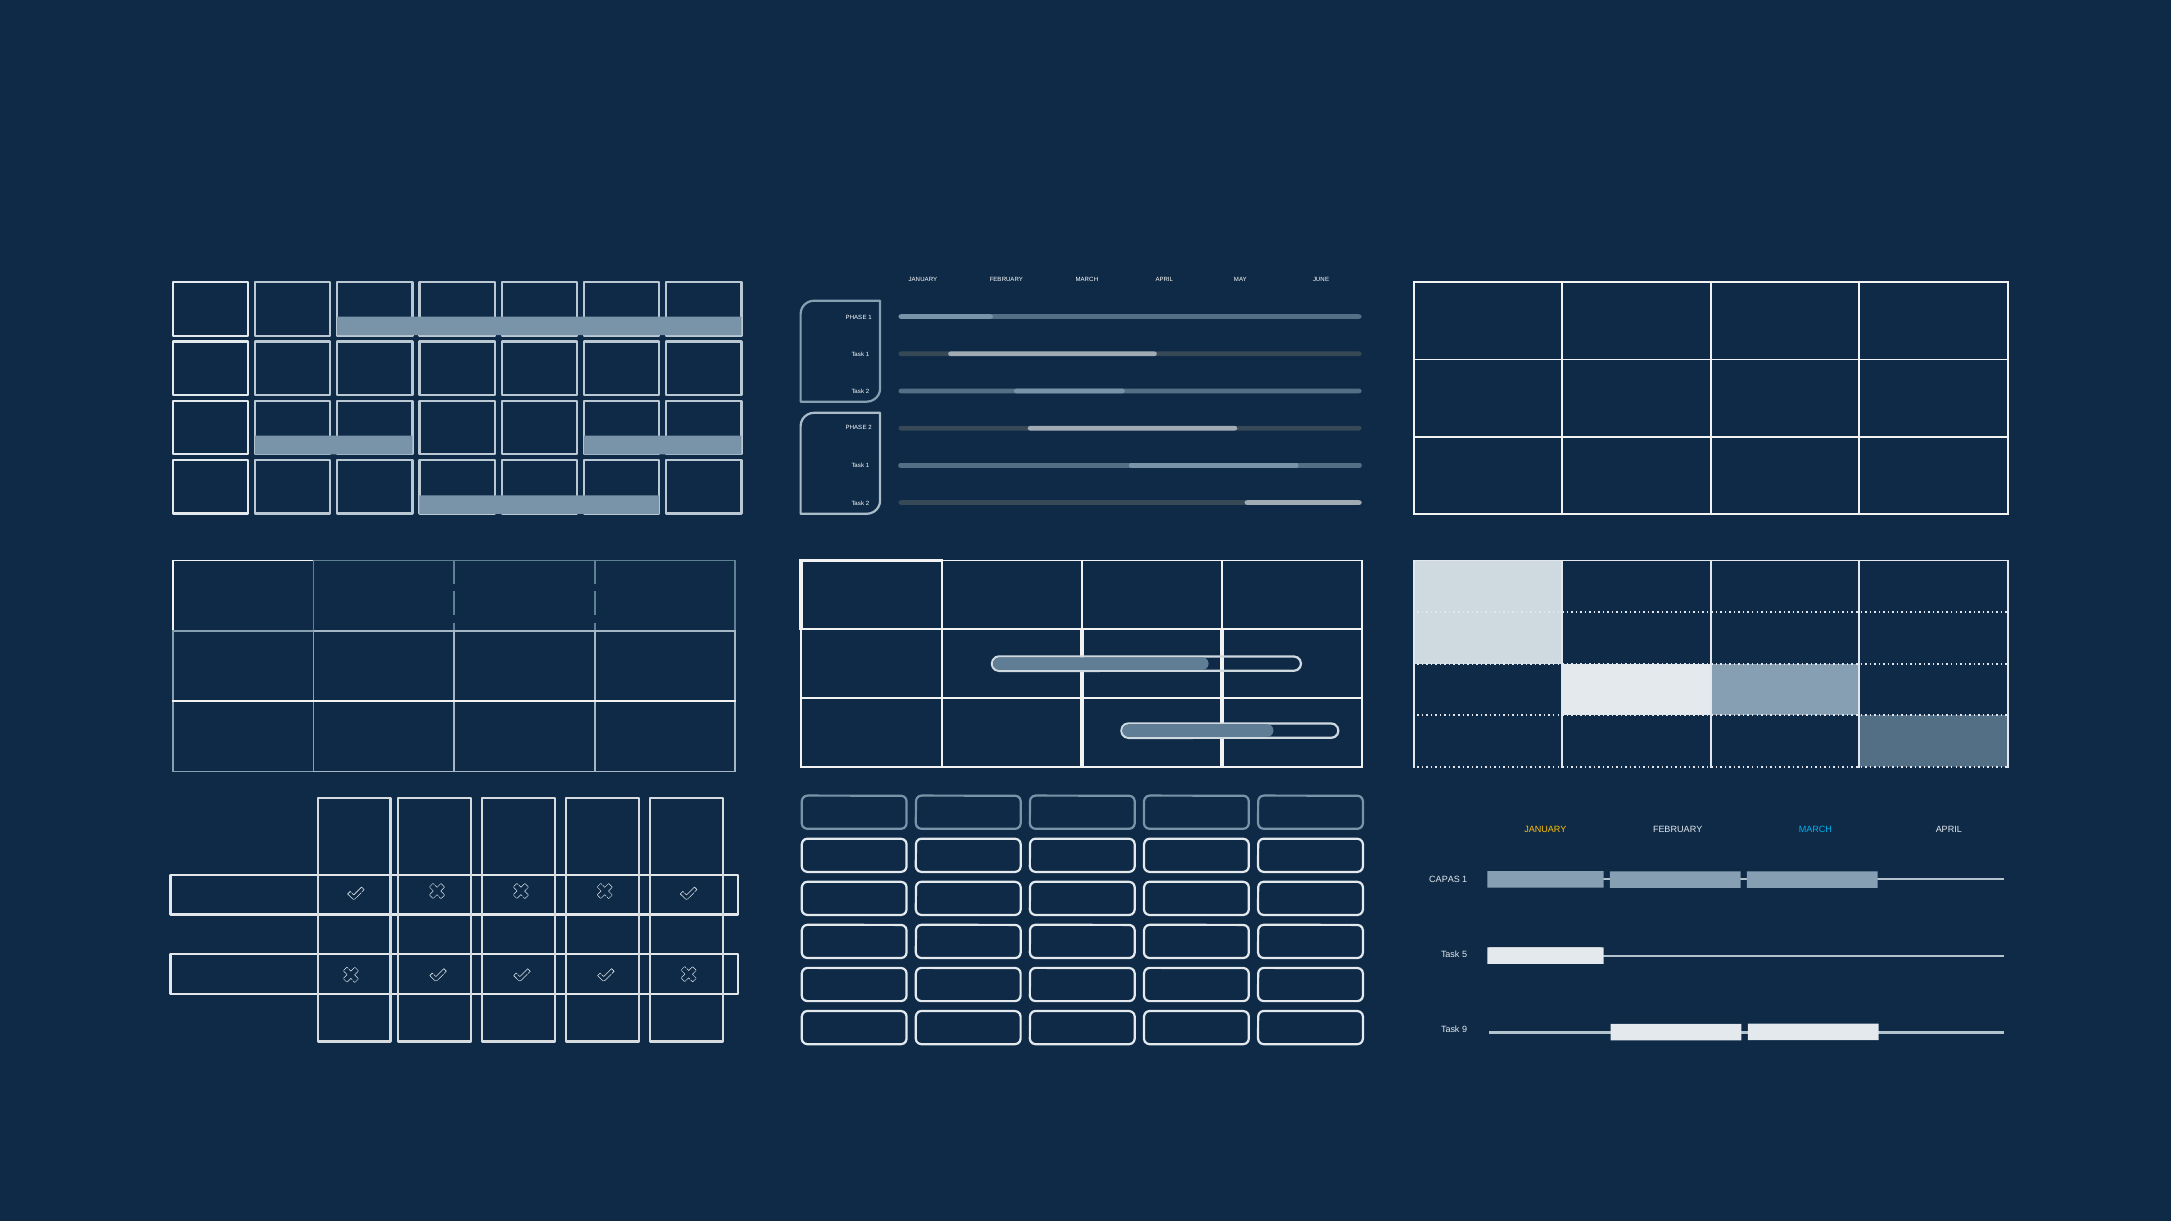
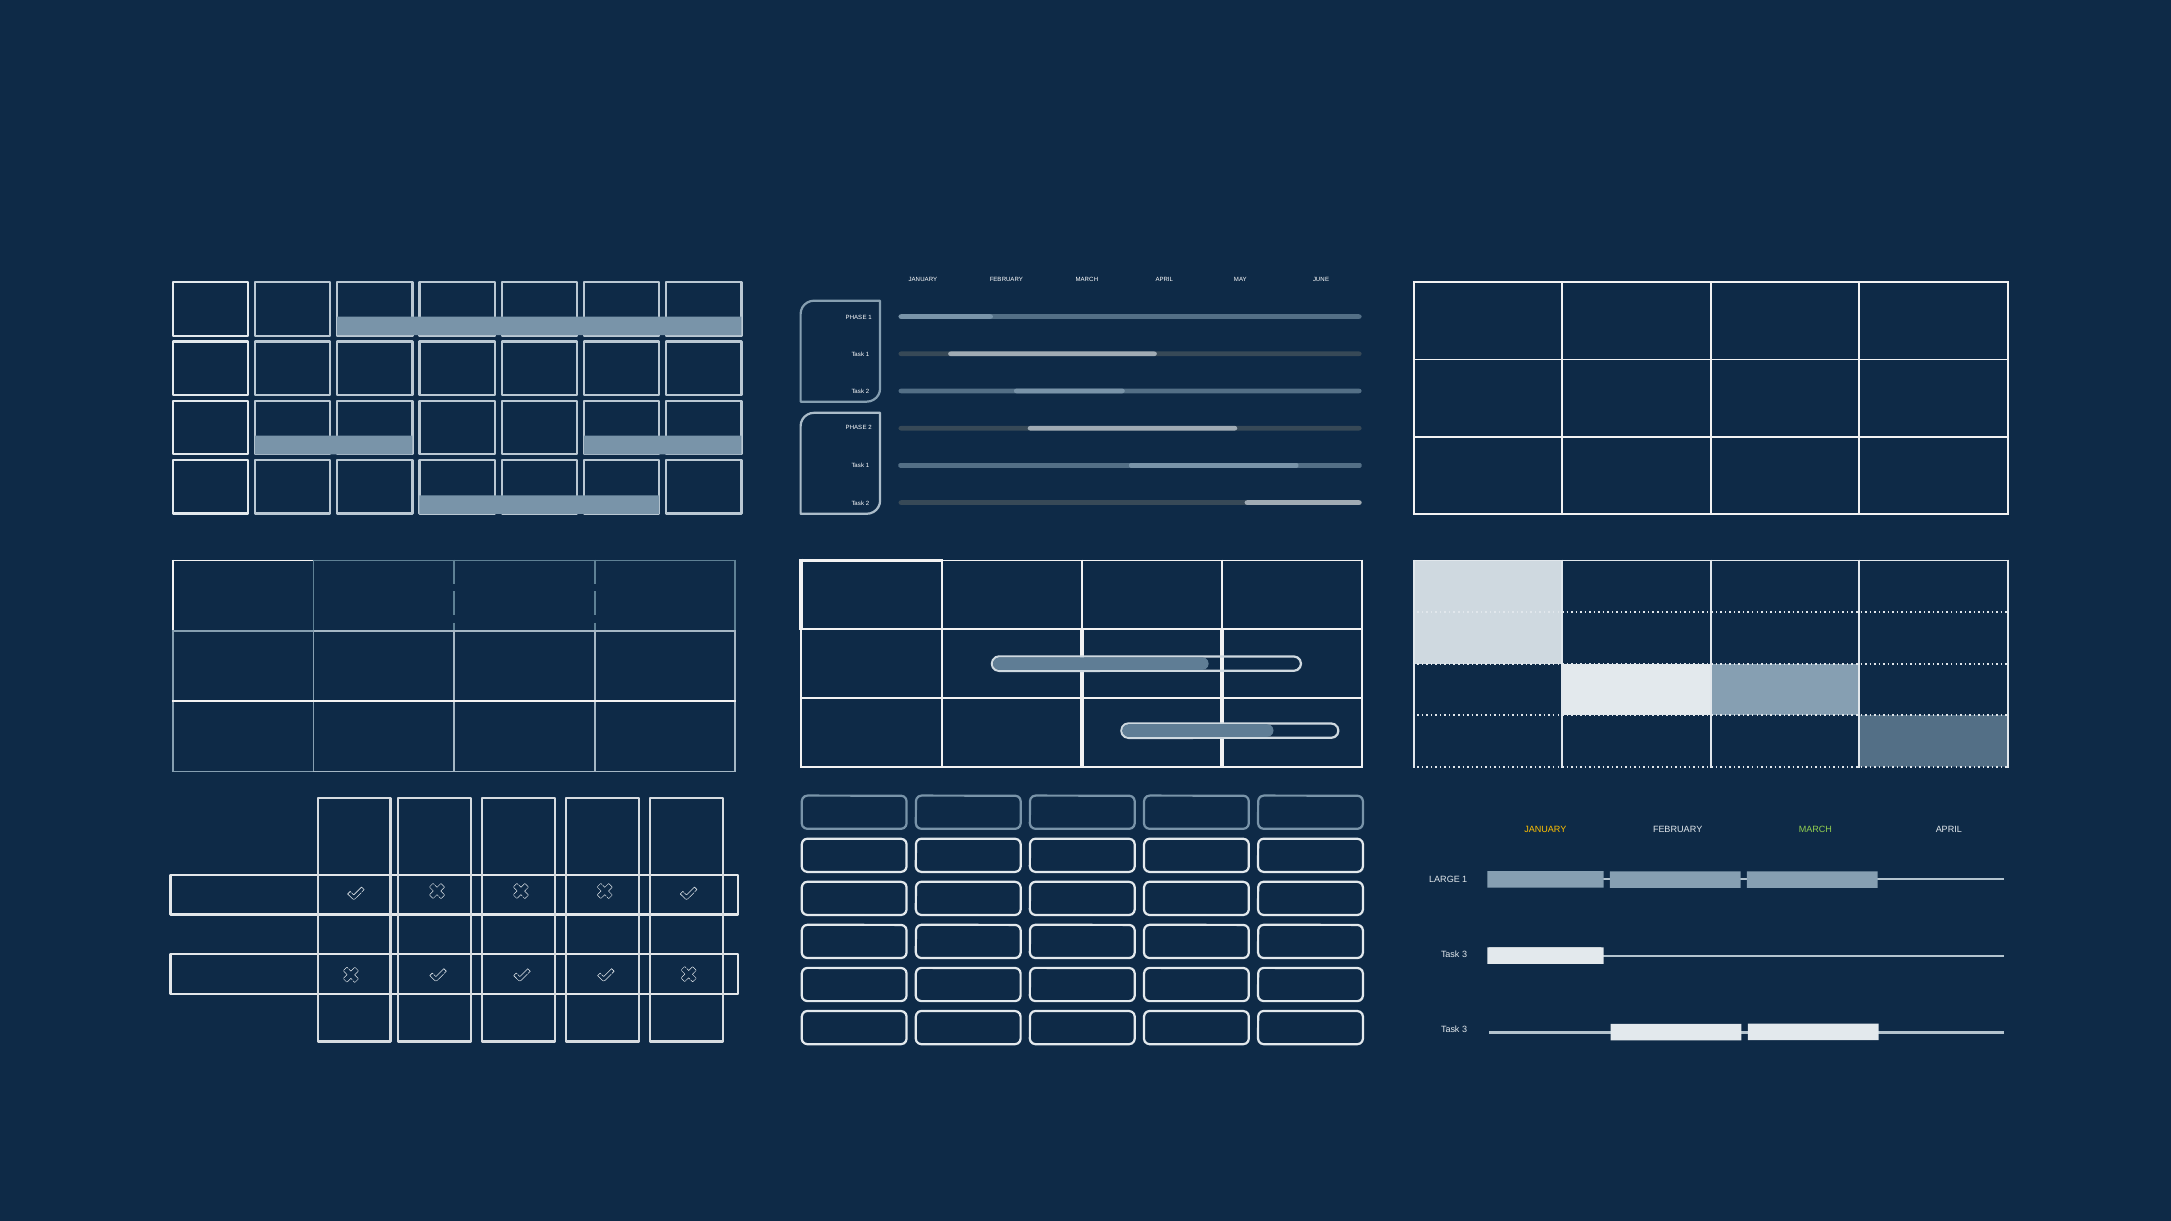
MARCH colour: light blue -> light green (1815, 830)
CAPAS: CAPAS -> LARGE (1445, 880)
5: 5 -> 3 (1465, 955)
9: 9 -> 3 (1465, 1030)
